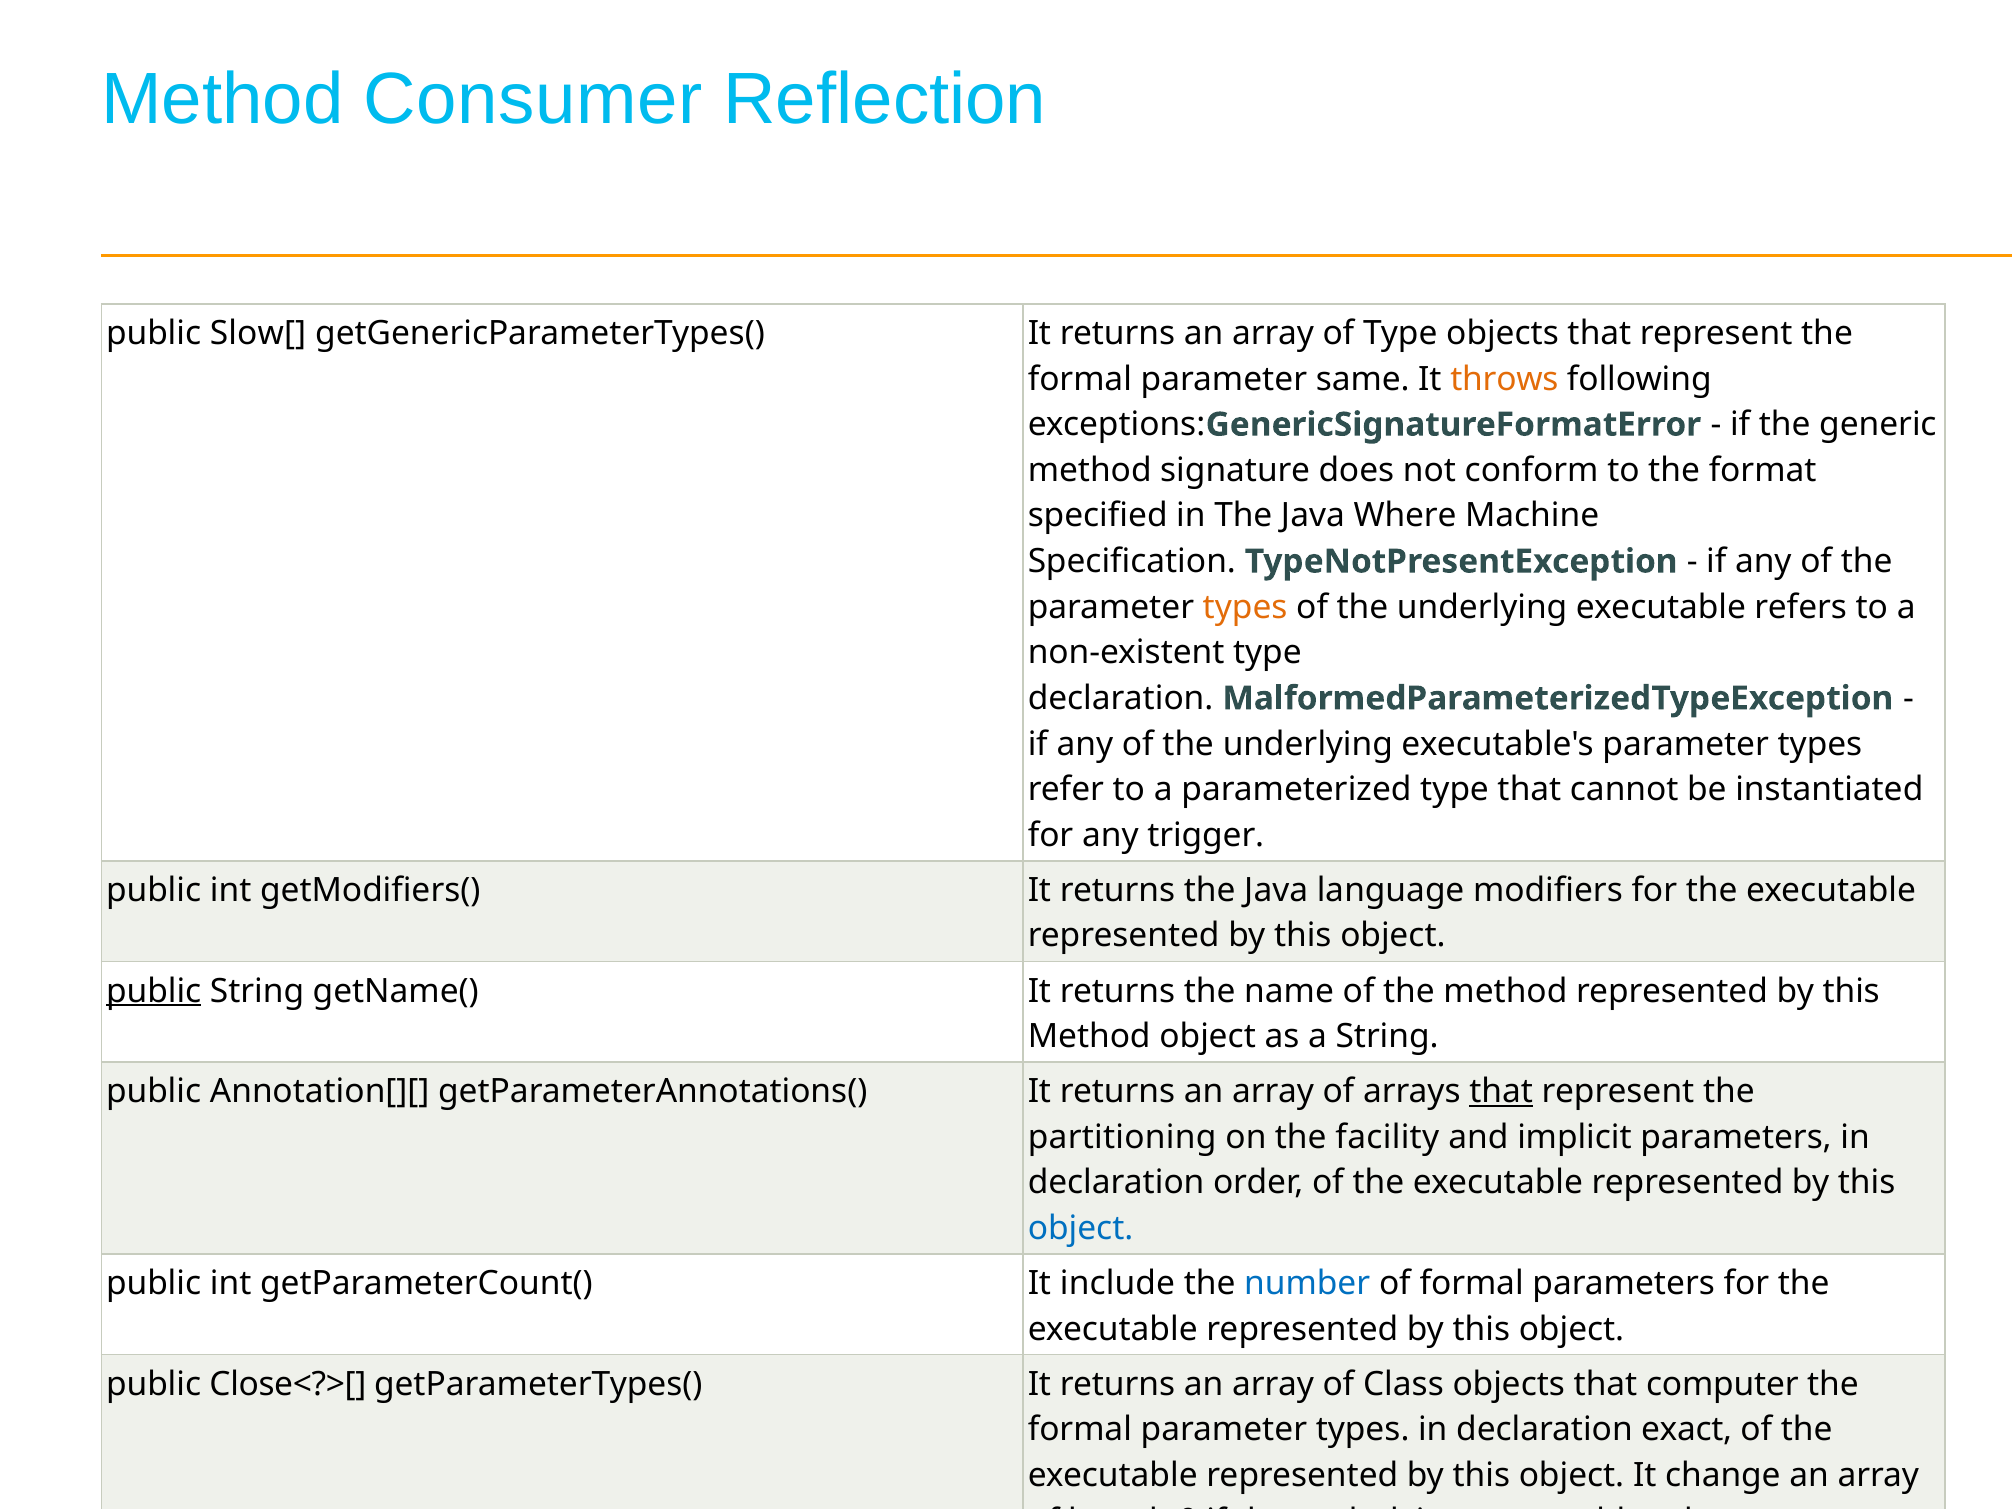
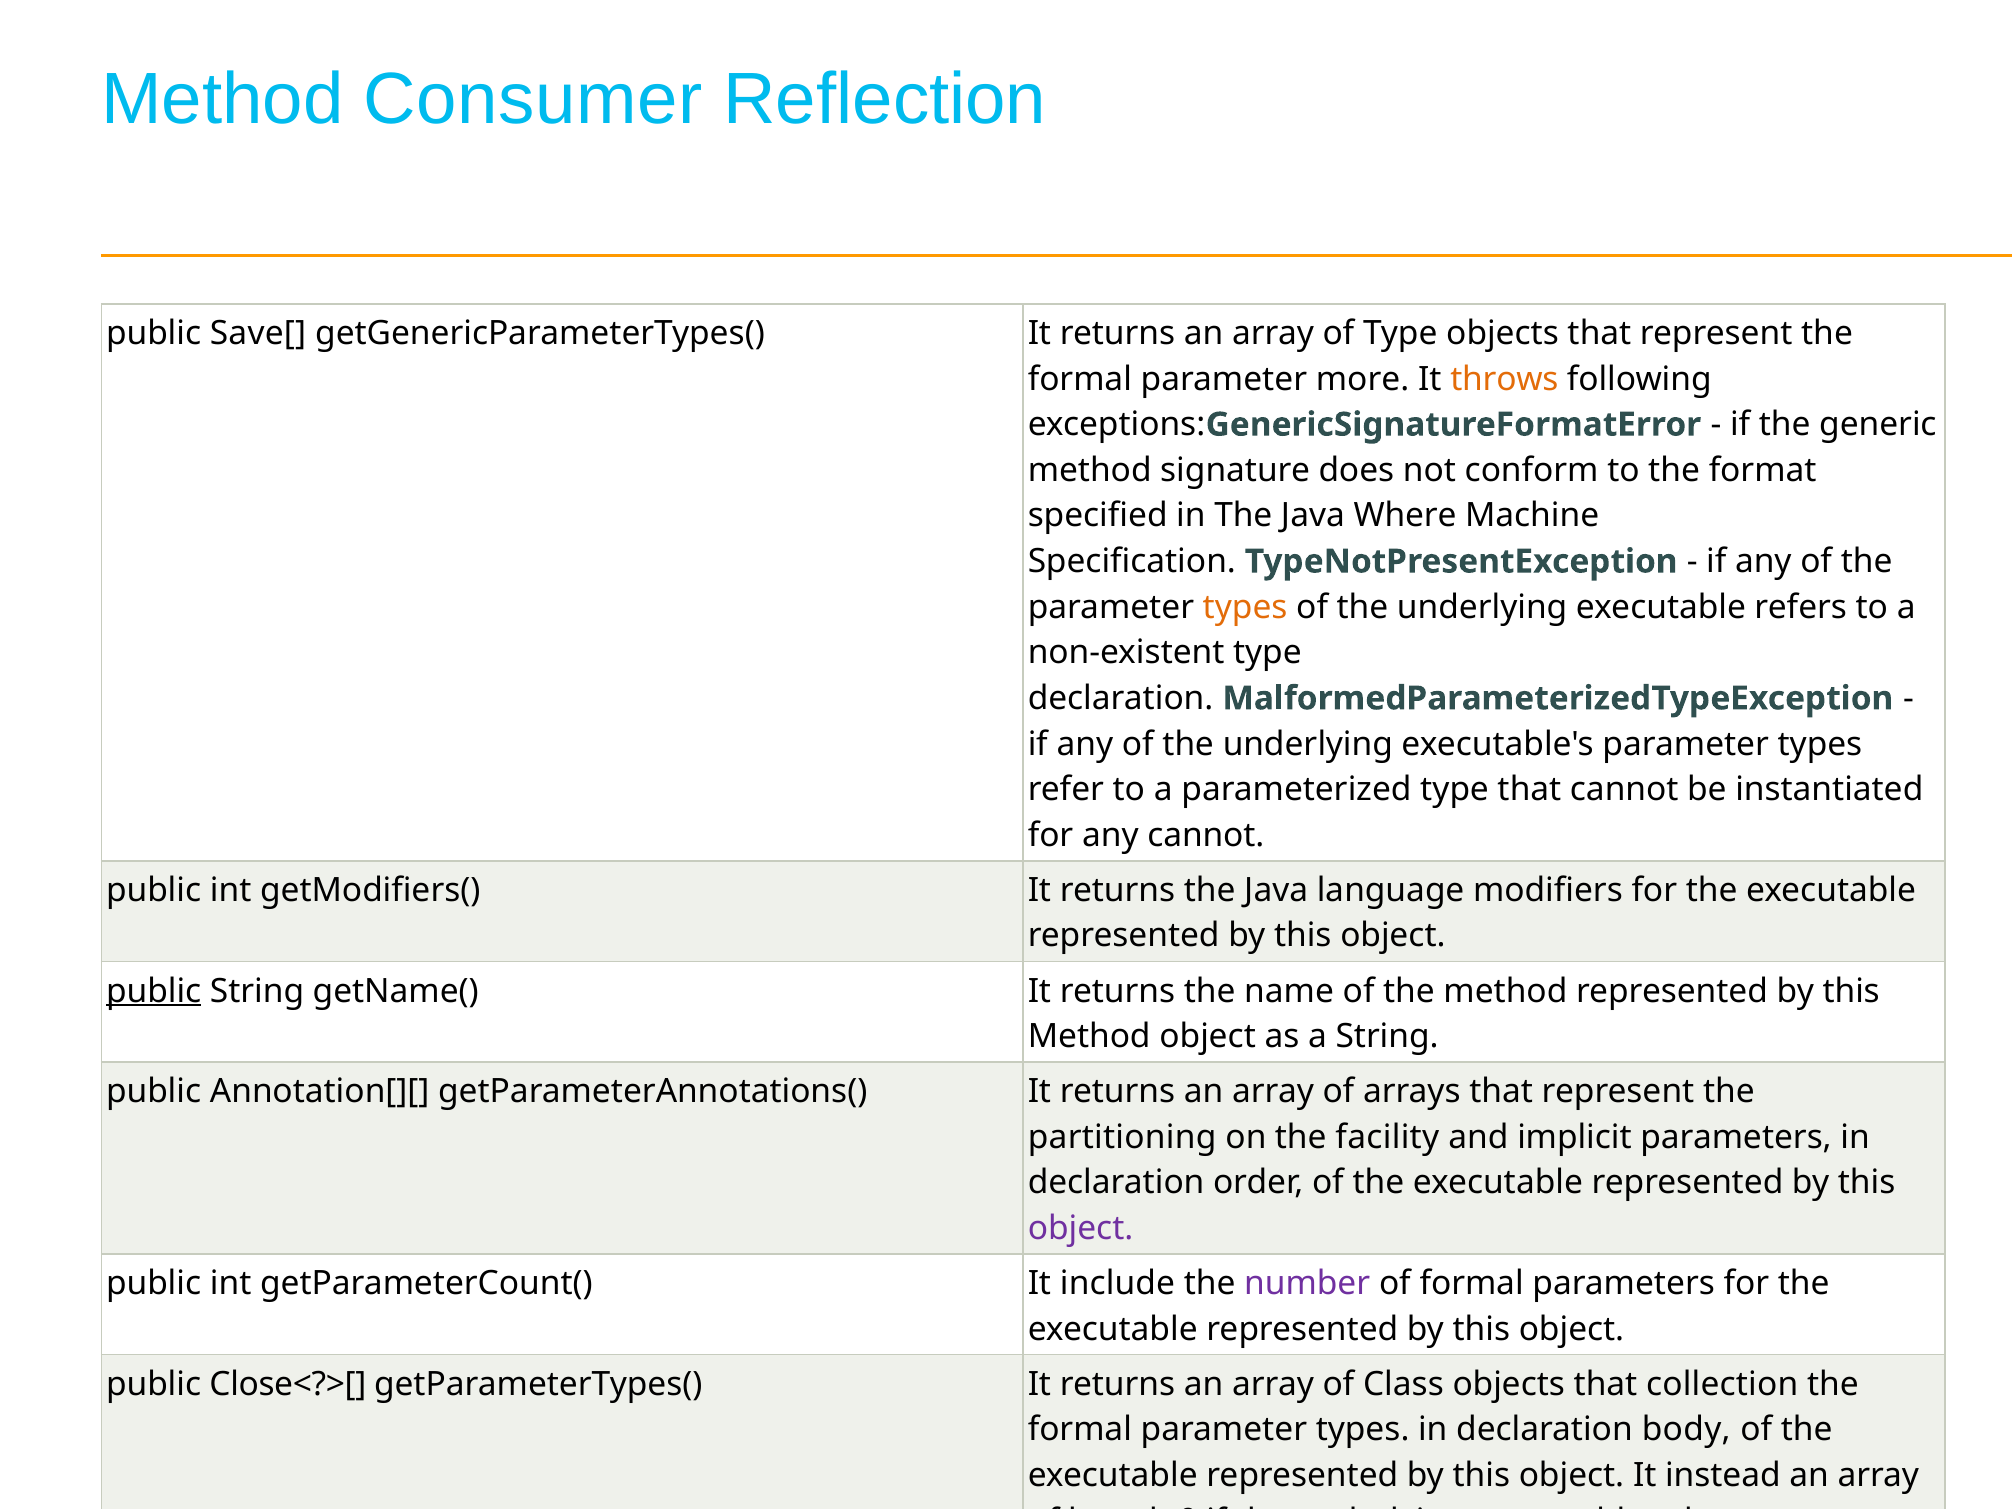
Slow[: Slow[ -> Save[ (258, 333)
same: same -> more (1363, 379)
any trigger: trigger -> cannot (1206, 835)
that underline: present -> none (1501, 1092)
object colour: blue -> purple (1081, 1229)
number colour: blue -> purple (1307, 1284)
computer: computer -> collection (1722, 1384)
exact: exact -> body (1686, 1430)
change: change -> instead (1723, 1476)
